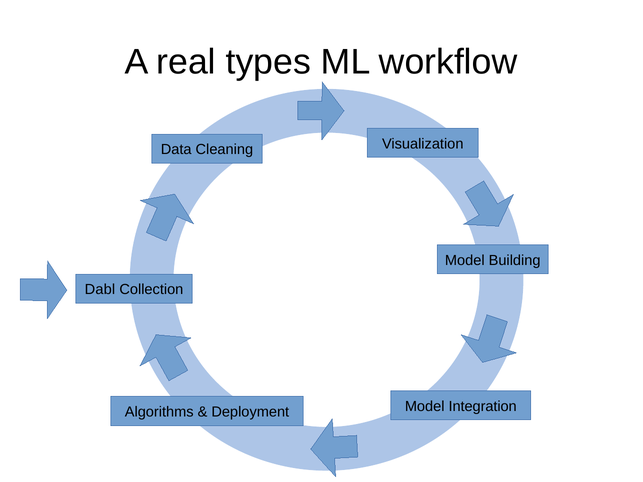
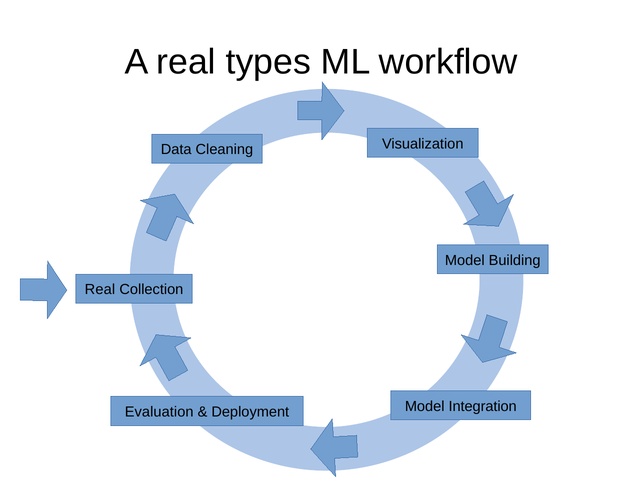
Dabl: Dabl -> Real (100, 290)
Algorithms: Algorithms -> Evaluation (159, 412)
